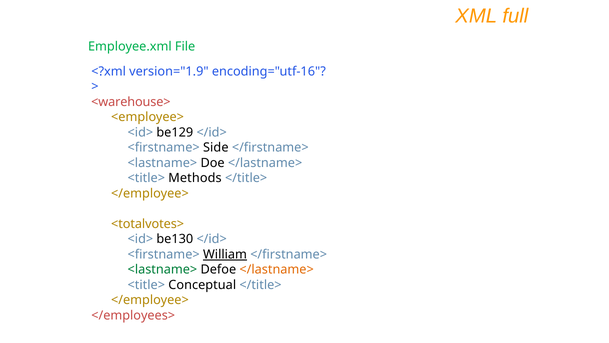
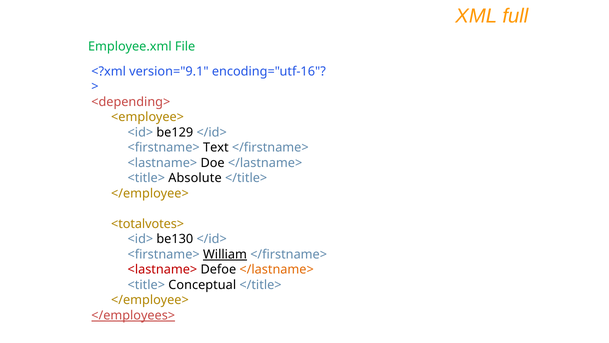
version="1.9: version="1.9 -> version="9.1 (169, 71)
<warehouse>: <warehouse> -> <depending> (131, 102)
Side: Side -> Text (216, 148)
Methods: Methods -> Absolute (195, 178)
<lastname> colour: green -> red (162, 269)
</employees> underline: none -> present (133, 315)
